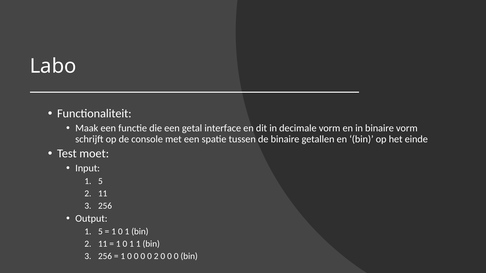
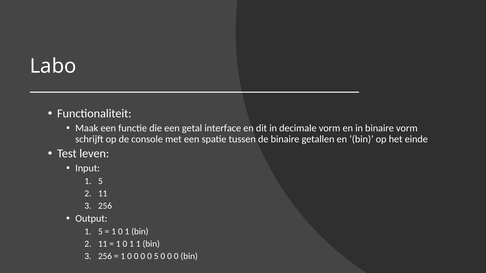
moet: moet -> leven (94, 154)
0 2: 2 -> 5 (156, 257)
